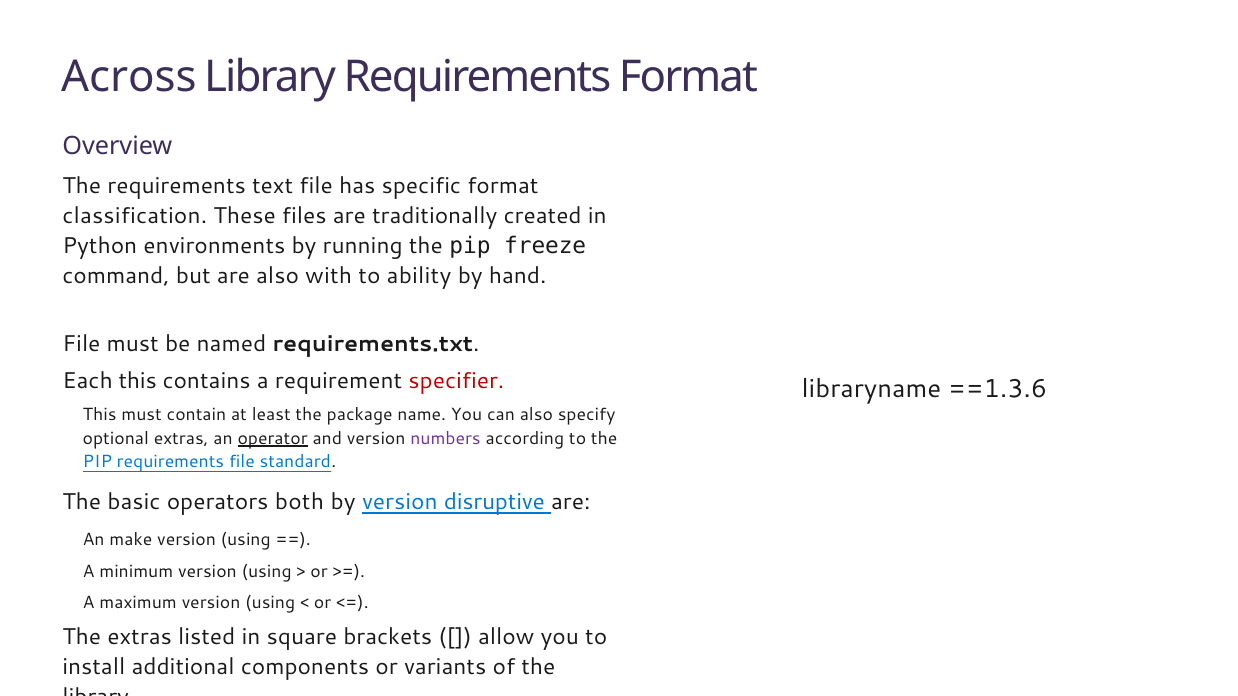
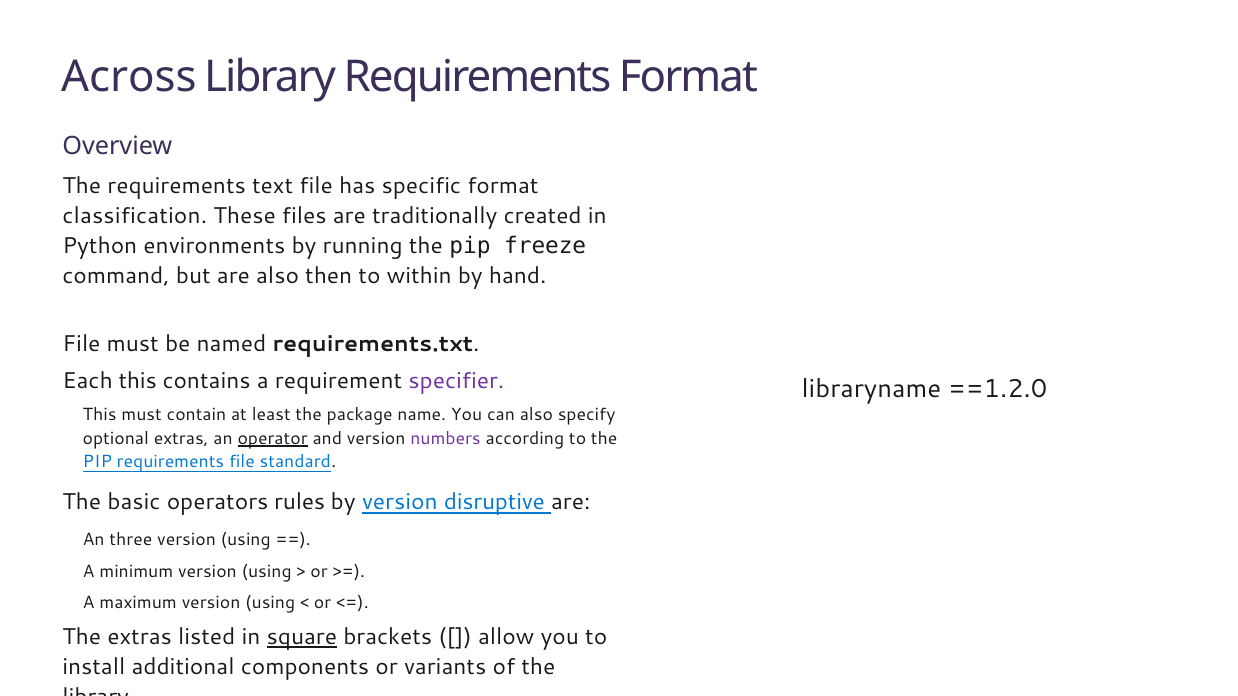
with: with -> then (329, 276)
ability: ability -> within (419, 276)
specifier colour: red -> purple (456, 382)
==1.3.6: ==1.3.6 -> ==1.2.0 (998, 390)
both: both -> rules (300, 502)
make: make -> three (131, 540)
square underline: none -> present (302, 638)
